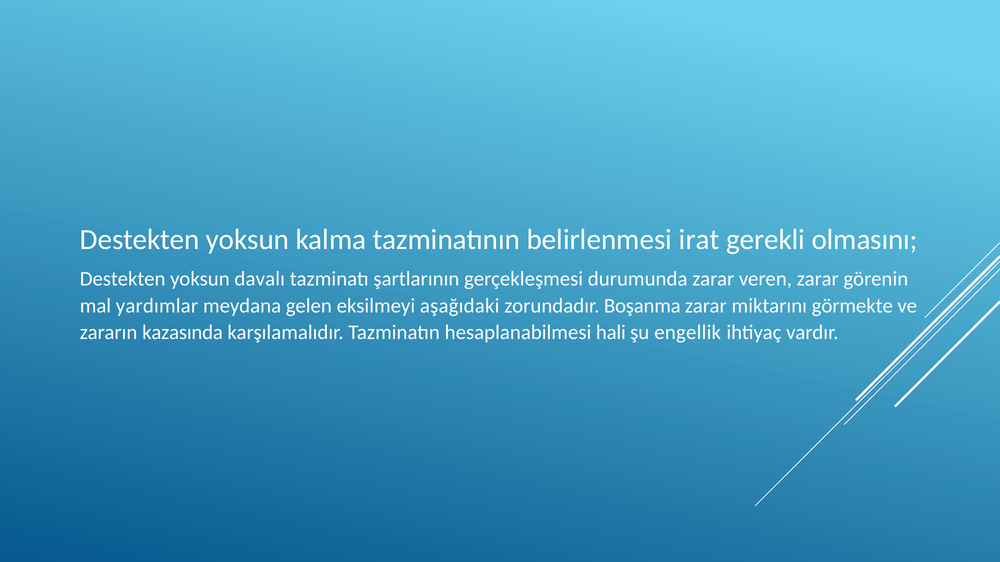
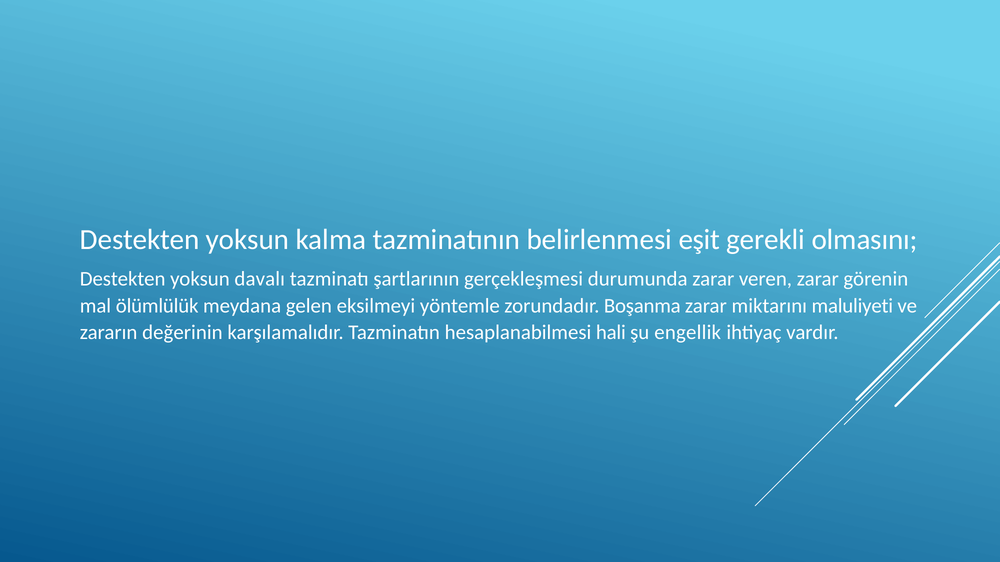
irat: irat -> eşit (699, 240)
yardımlar: yardımlar -> ölümlülük (157, 306)
aşağıdaki: aşağıdaki -> yöntemle (460, 306)
görmekte: görmekte -> maluliyeti (852, 306)
kazasında: kazasında -> değerinin (182, 333)
